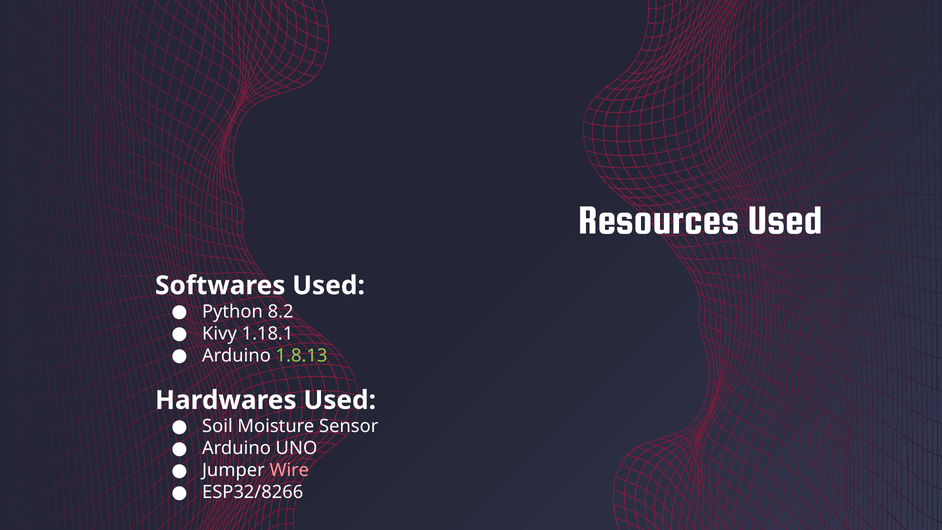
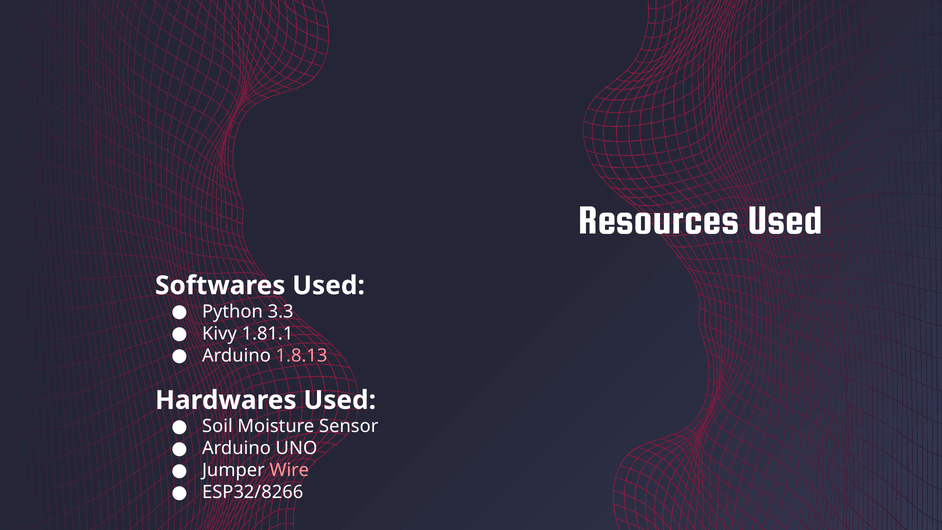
8.2: 8.2 -> 3.3 (281, 312)
1.18.1: 1.18.1 -> 1.81.1 (268, 334)
1.8.13 colour: light green -> pink (301, 356)
